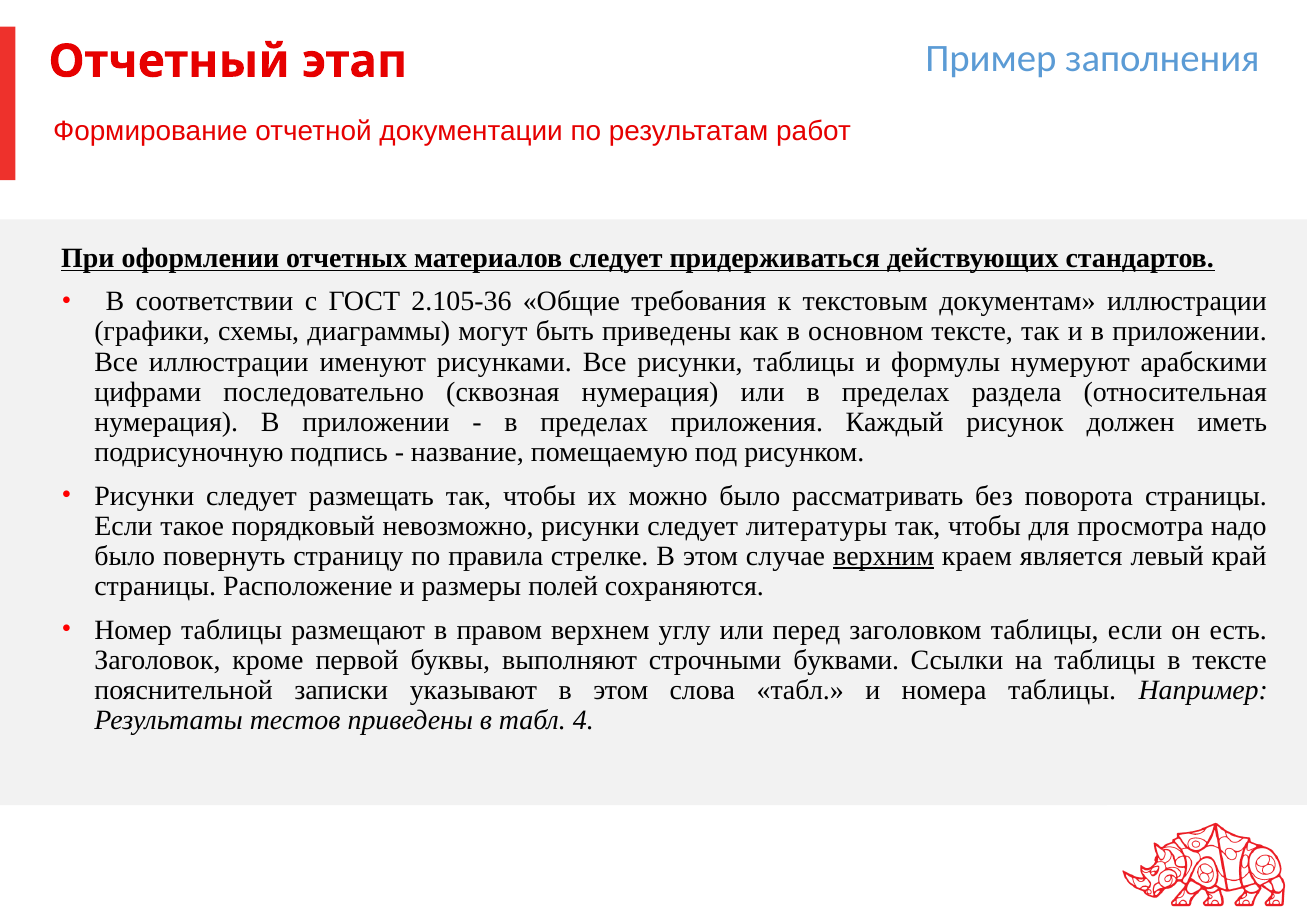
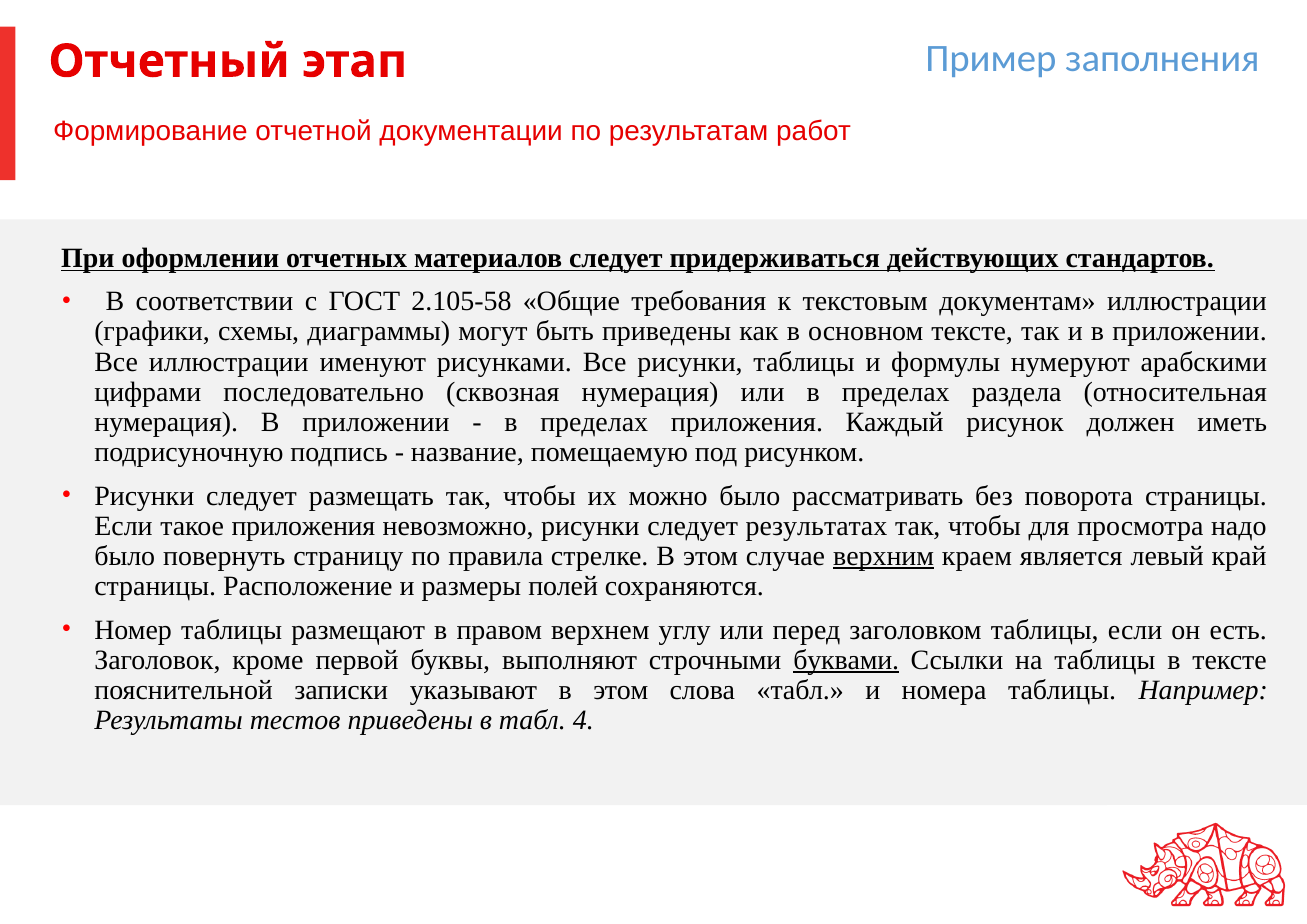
2.105-36: 2.105-36 -> 2.105-58 (461, 302)
такое порядковый: порядковый -> приложения (303, 526)
литературы: литературы -> результатах (817, 526)
буквами underline: none -> present (846, 660)
